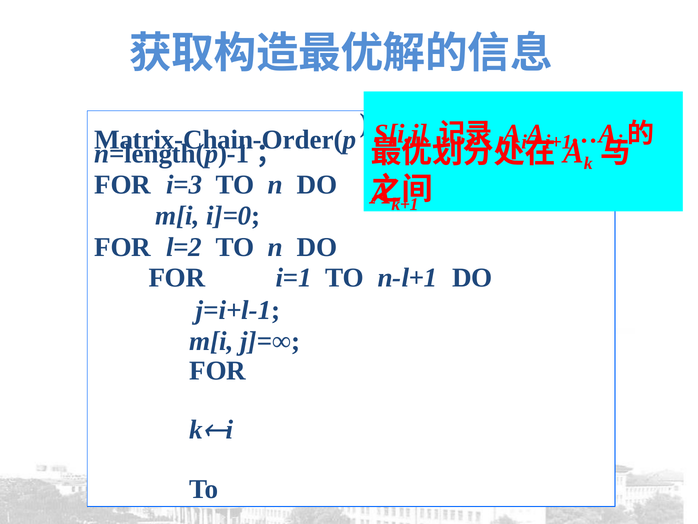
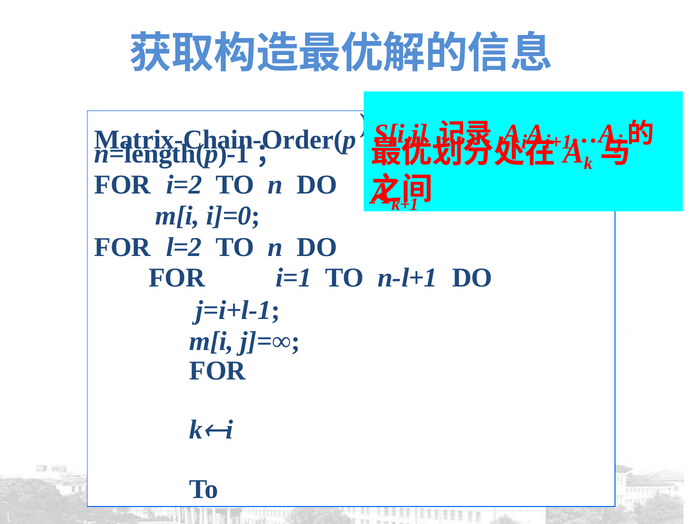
i=3: i=3 -> i=2 (184, 184)
